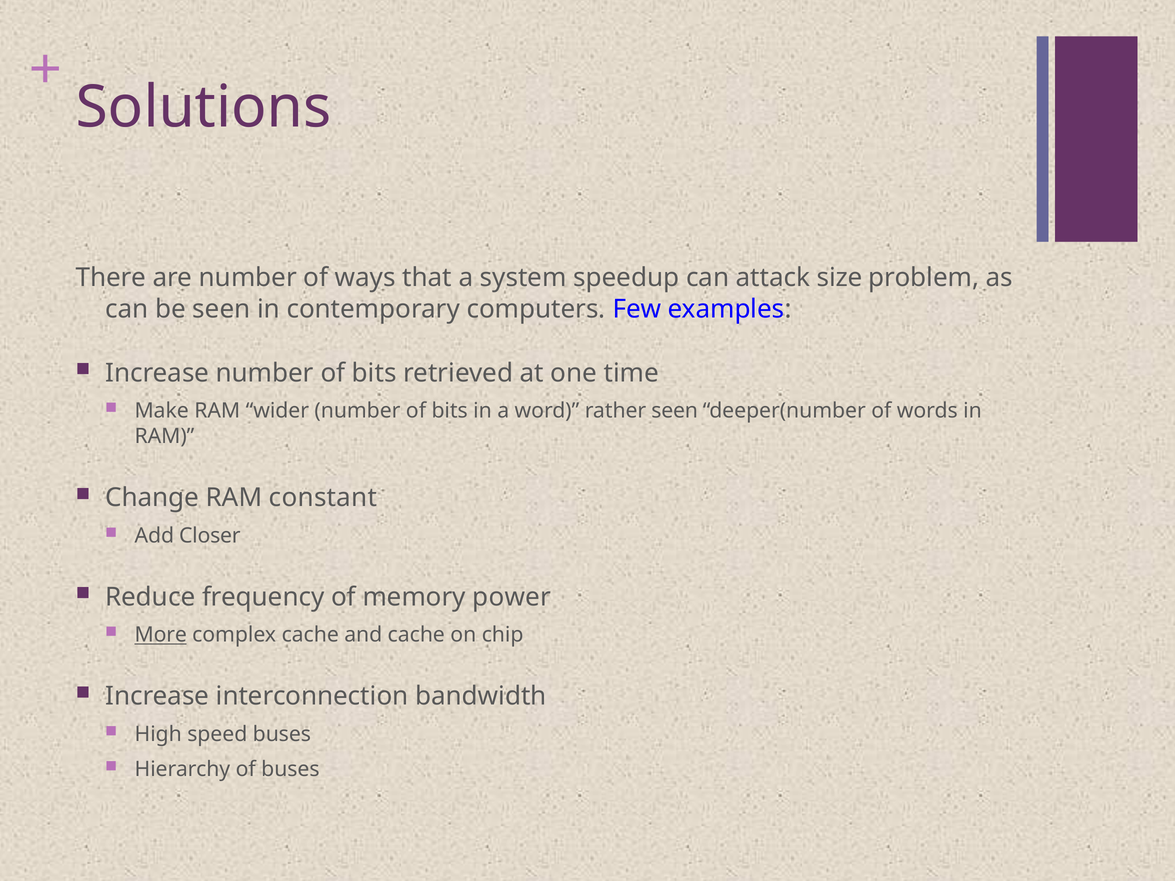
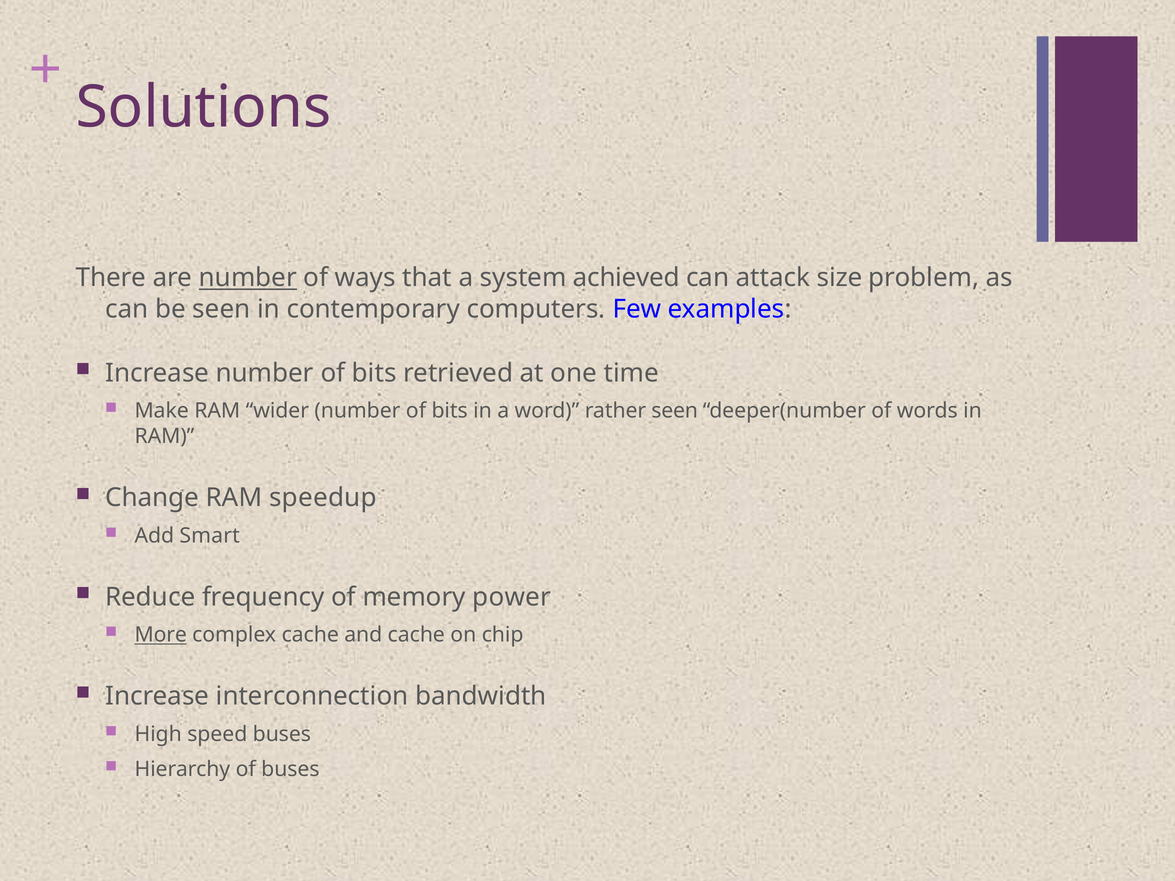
number underline: none -> present (248, 278)
speedup: speedup -> achieved (626, 278)
constant: constant -> speedup (323, 498)
Closer: Closer -> Smart (210, 536)
